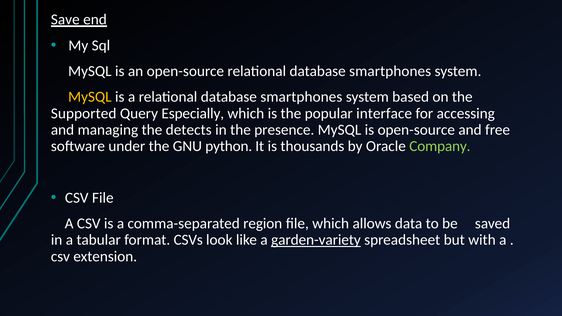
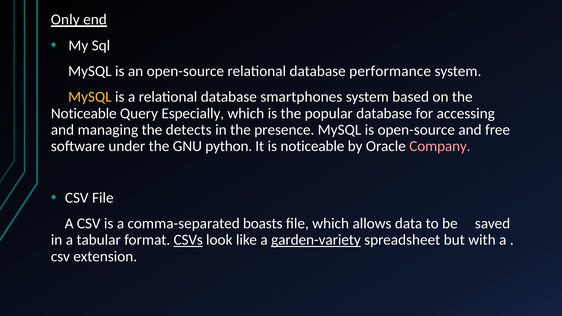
Save: Save -> Only (65, 20)
open-source relational database smartphones: smartphones -> performance (390, 71)
Supported: Supported -> Noticeable (84, 113)
popular interface: interface -> database (384, 113)
is thousands: thousands -> noticeable (312, 146)
Company colour: light green -> pink (440, 146)
region: region -> boasts (263, 224)
CSVs underline: none -> present (188, 240)
